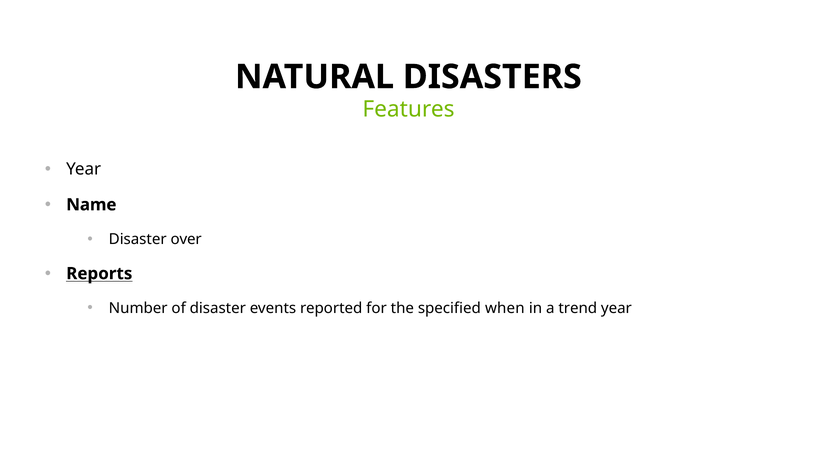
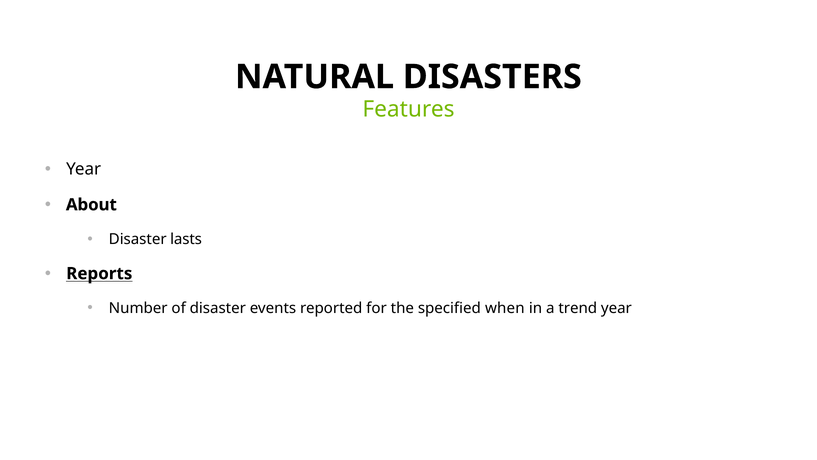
Name: Name -> About (91, 205)
over: over -> lasts (186, 239)
